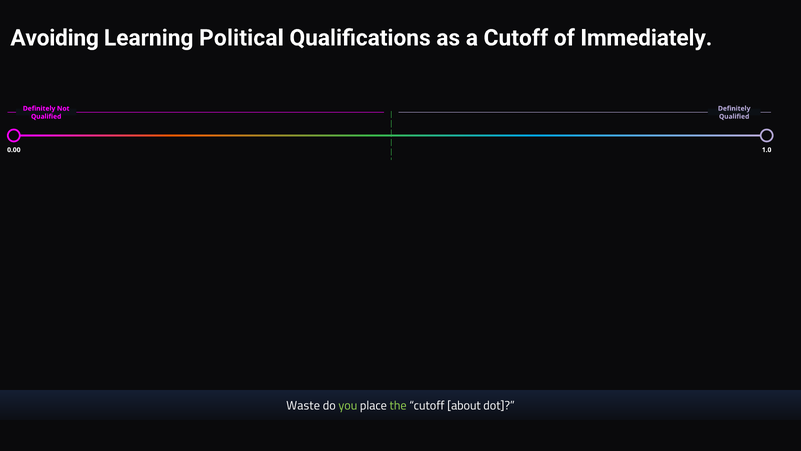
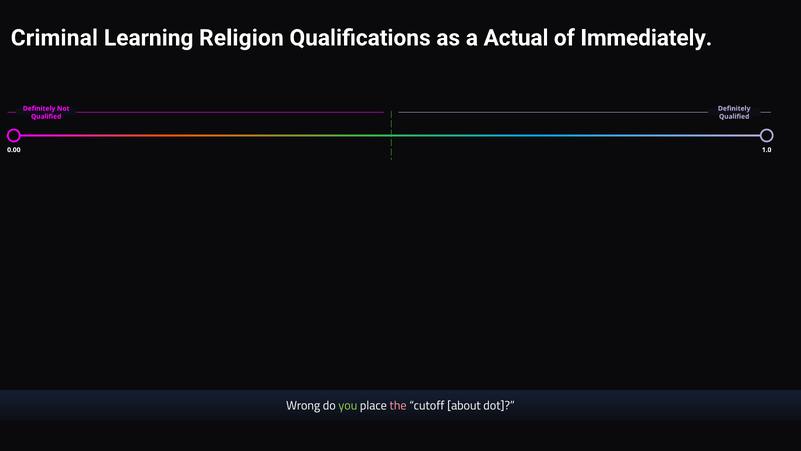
Avoiding: Avoiding -> Criminal (54, 38)
Political: Political -> Religion (241, 38)
a Cutoff: Cutoff -> Actual (516, 38)
Waste: Waste -> Wrong (303, 406)
the colour: light green -> pink (398, 406)
